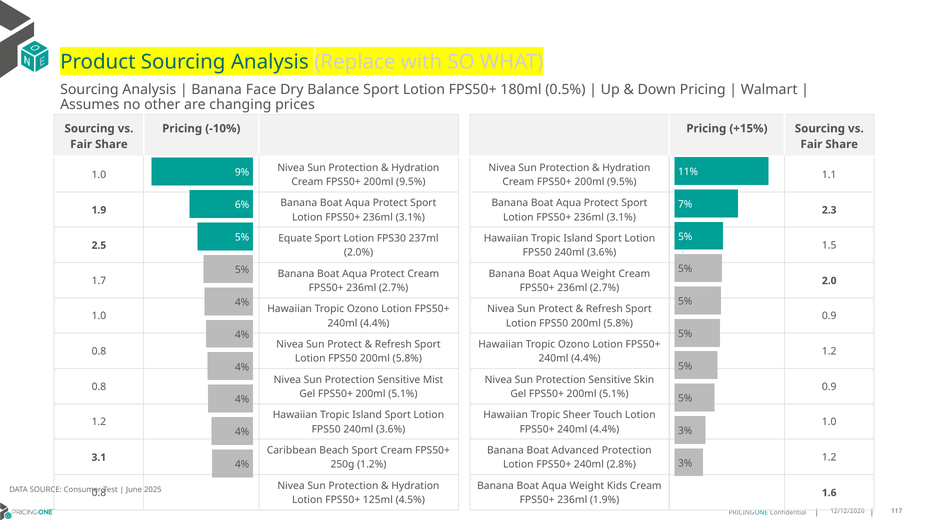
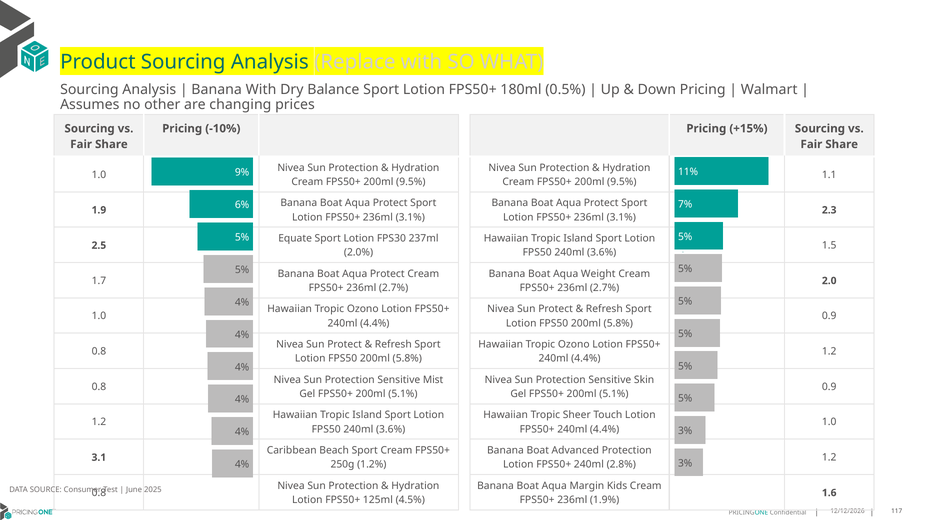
Banana Face: Face -> With (261, 90)
Weight: Weight -> Margin (587, 486)
